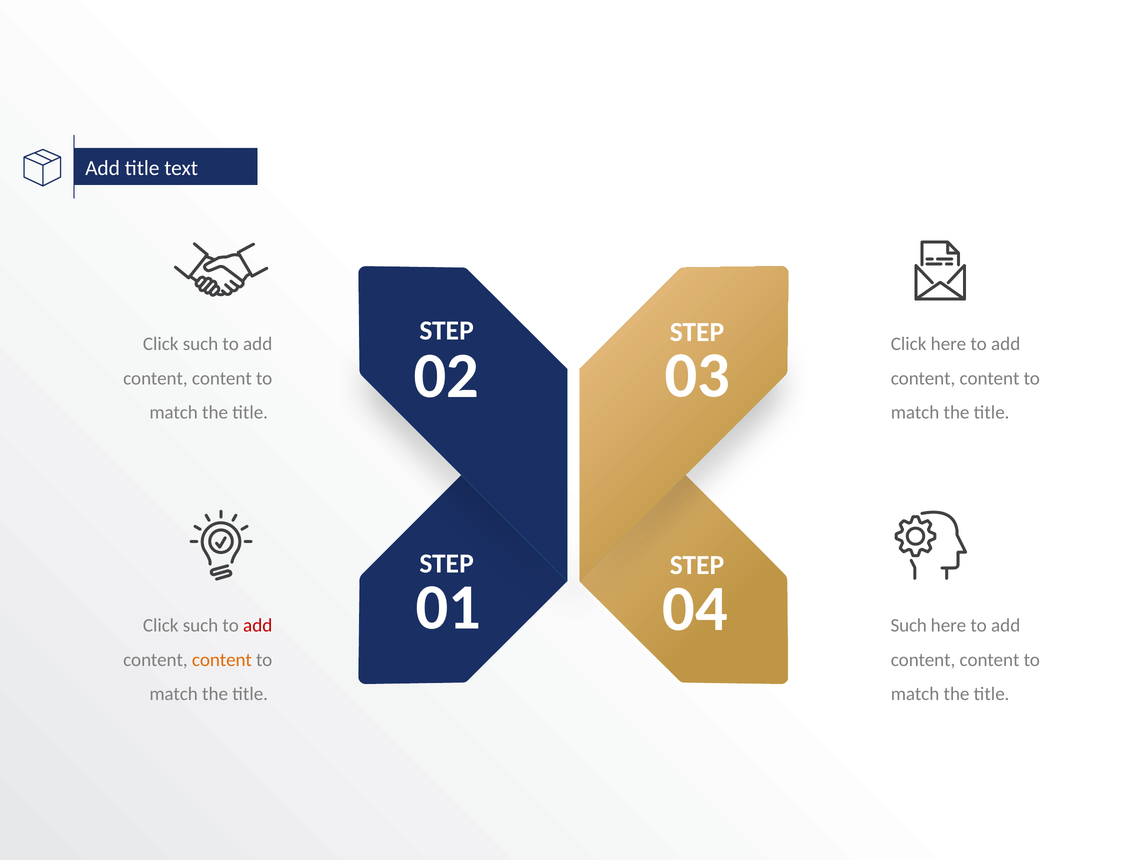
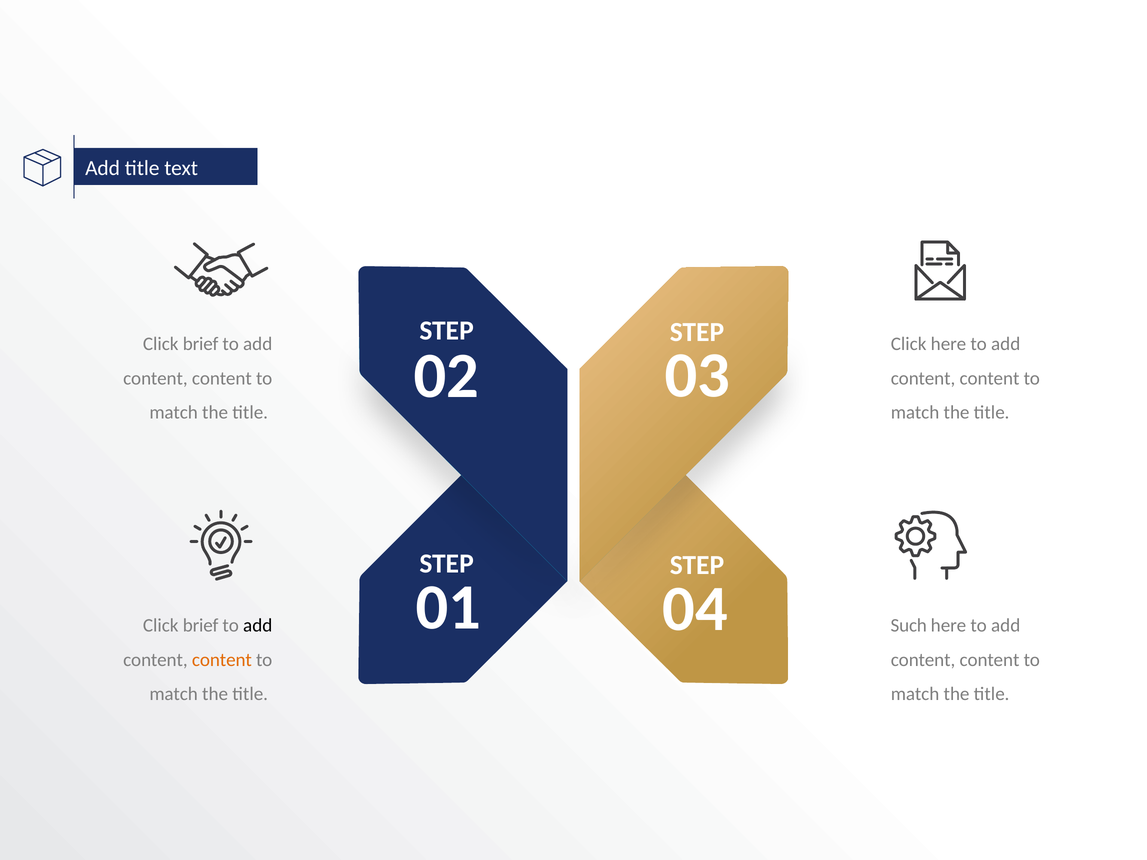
such: such -> brief (201, 344)
such: such -> brief (201, 626)
add colour: red -> black (258, 626)
